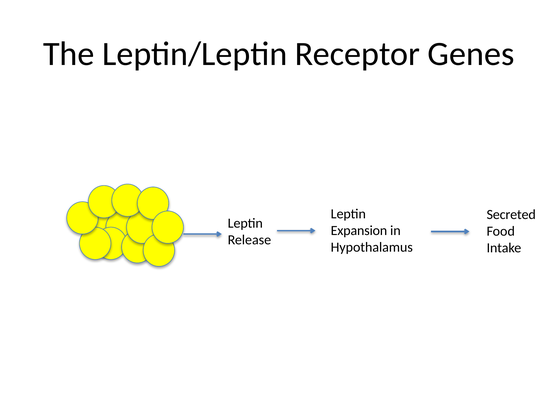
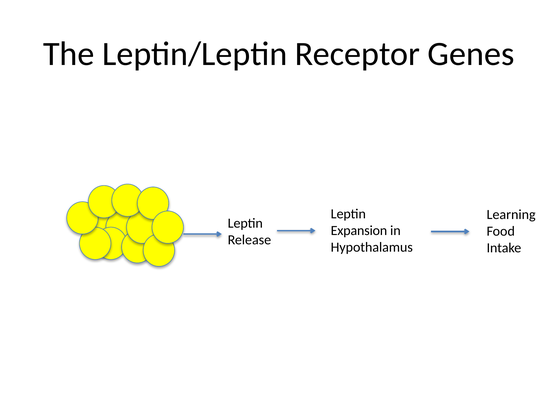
Secreted: Secreted -> Learning (511, 215)
